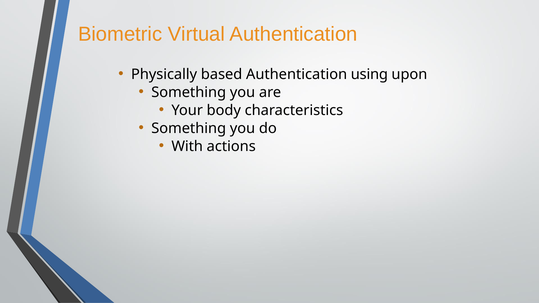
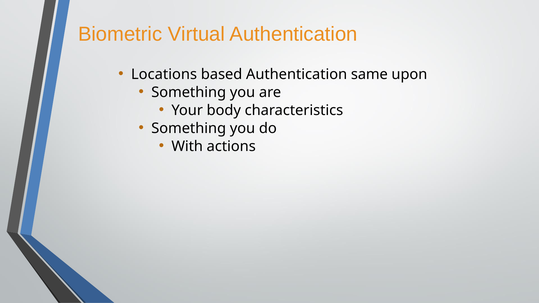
Physically: Physically -> Locations (164, 74)
using: using -> same (369, 74)
